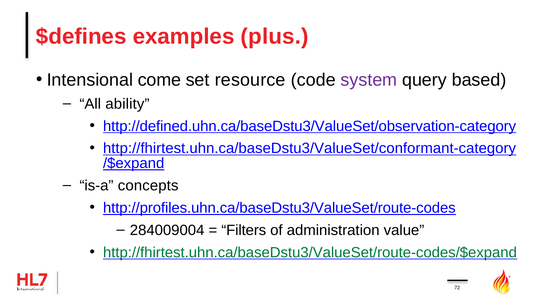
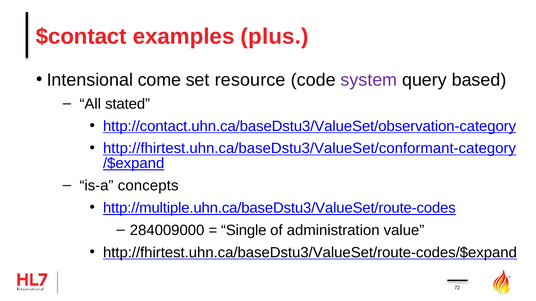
$defines: $defines -> $contact (81, 37)
ability: ability -> stated (128, 104)
http://defined.uhn.ca/baseDstu3/ValueSet/observation-category: http://defined.uhn.ca/baseDstu3/ValueSet/observation-category -> http://contact.uhn.ca/baseDstu3/ValueSet/observation-category (310, 126)
http://profiles.uhn.ca/baseDstu3/ValueSet/route-codes: http://profiles.uhn.ca/baseDstu3/ValueSet/route-codes -> http://multiple.uhn.ca/baseDstu3/ValueSet/route-codes (279, 208)
284009004: 284009004 -> 284009000 (167, 231)
Filters: Filters -> Single (244, 231)
http://fhirtest.uhn.ca/baseDstu3/ValueSet/route-codes/$expand colour: green -> black (310, 253)
